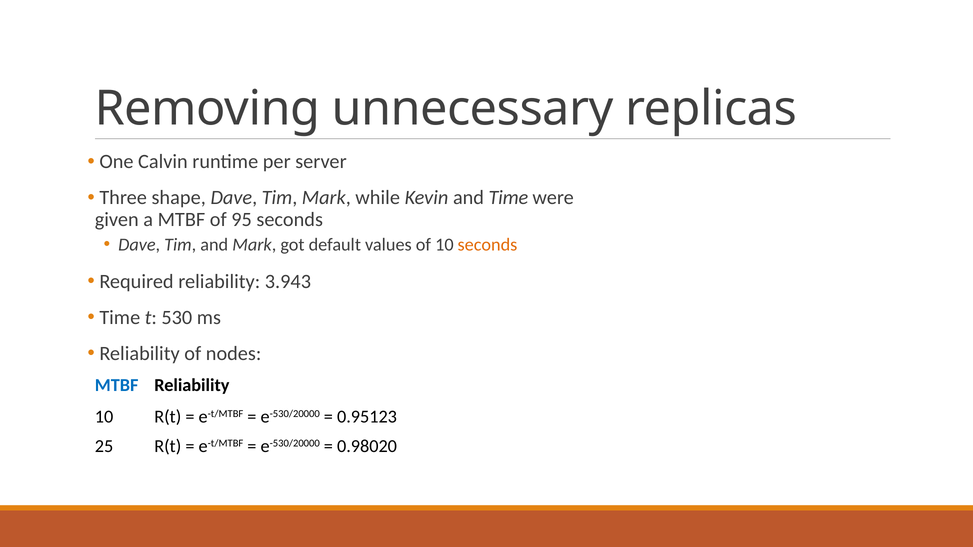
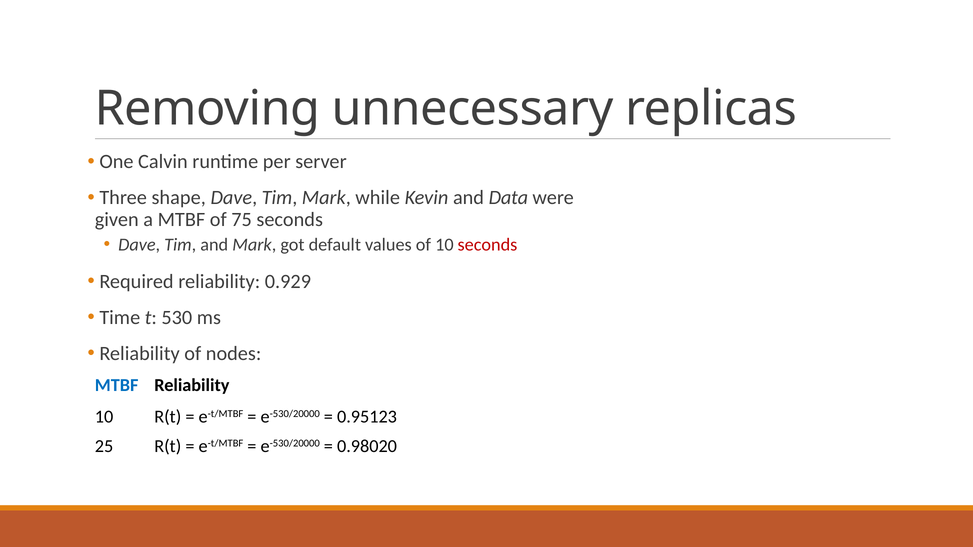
and Time: Time -> Data (508, 198)
95: 95 -> 75 (242, 220)
seconds colour: orange -> red (487, 245)
3.943: 3.943 -> 0.929 (288, 282)
